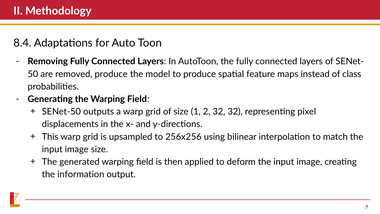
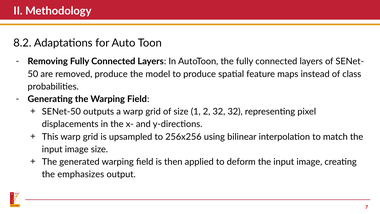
8.4: 8.4 -> 8.2 (22, 43)
information: information -> emphasizes (81, 174)
